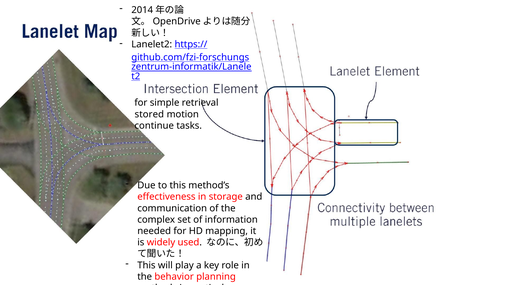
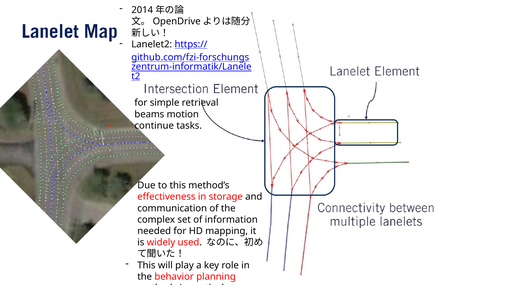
stored: stored -> beams (149, 114)
